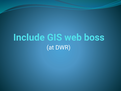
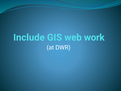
boss: boss -> work (94, 37)
